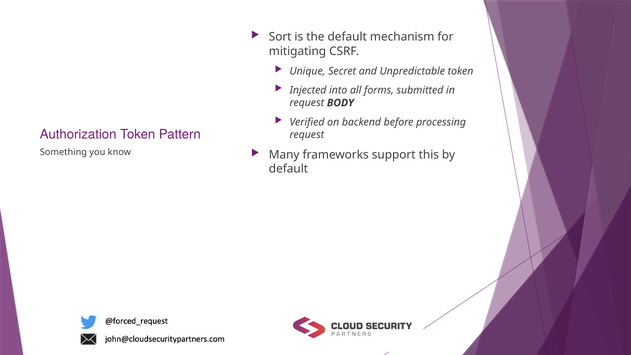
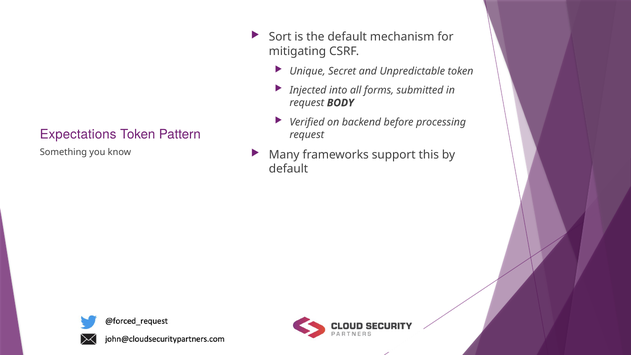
Authorization: Authorization -> Expectations (78, 134)
